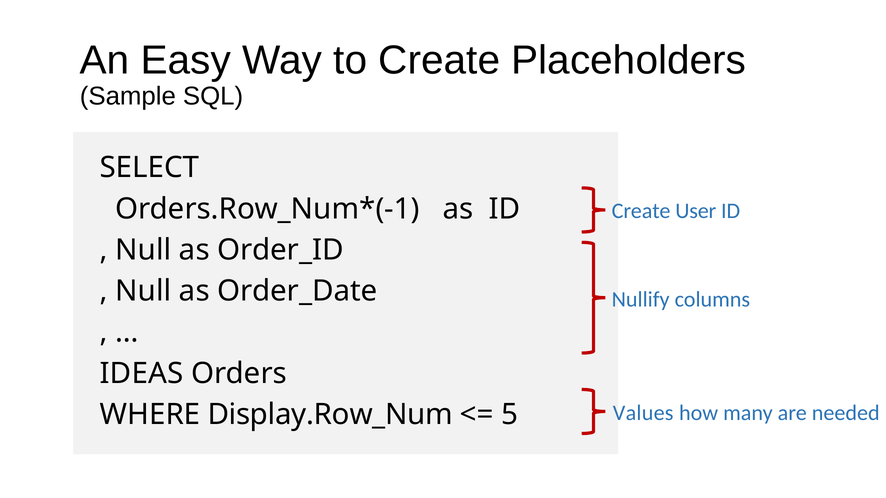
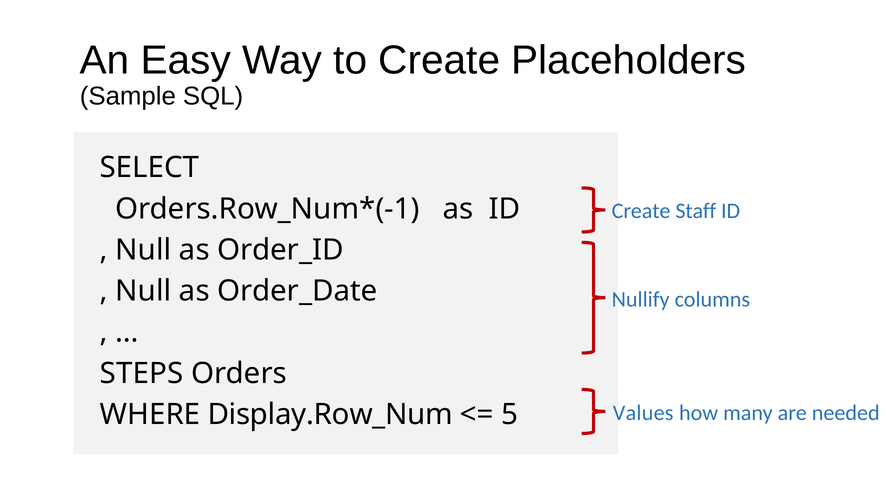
User: User -> Staff (696, 211)
IDEAS: IDEAS -> STEPS (142, 374)
